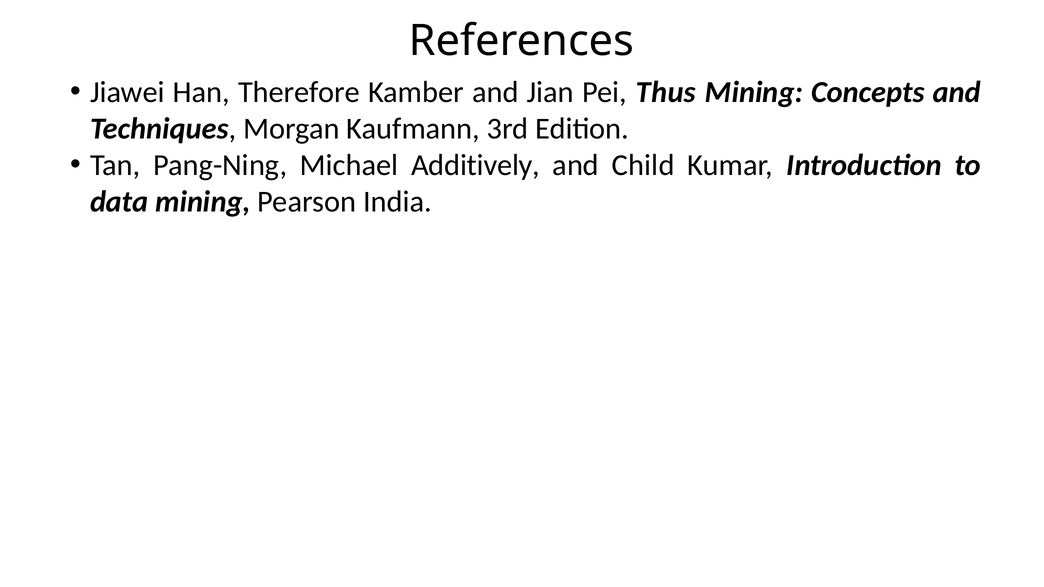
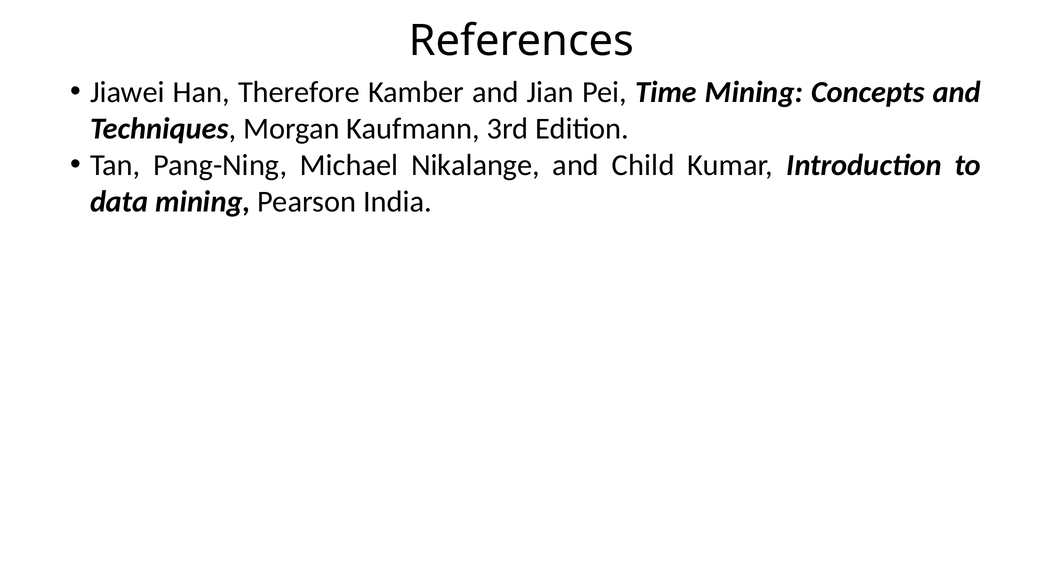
Thus: Thus -> Time (666, 92)
Additively: Additively -> Nikalange (475, 165)
